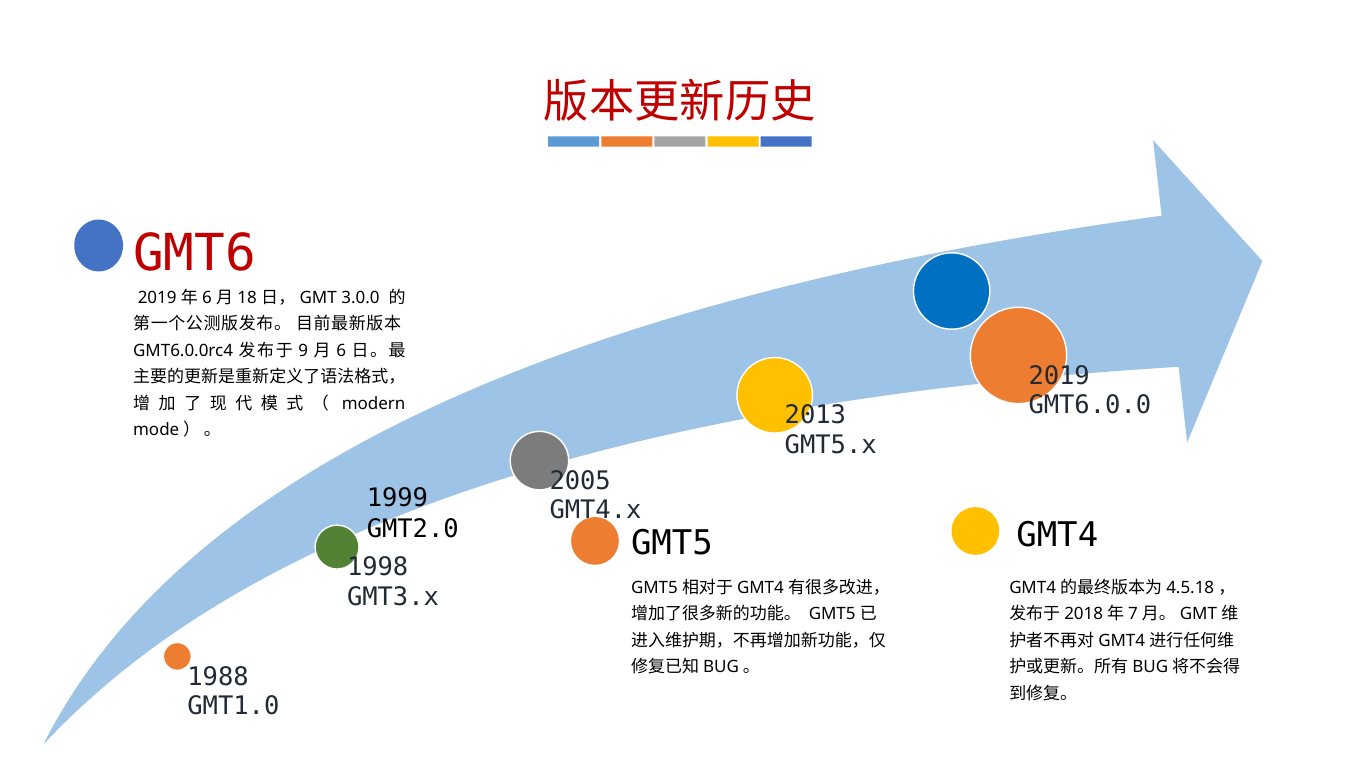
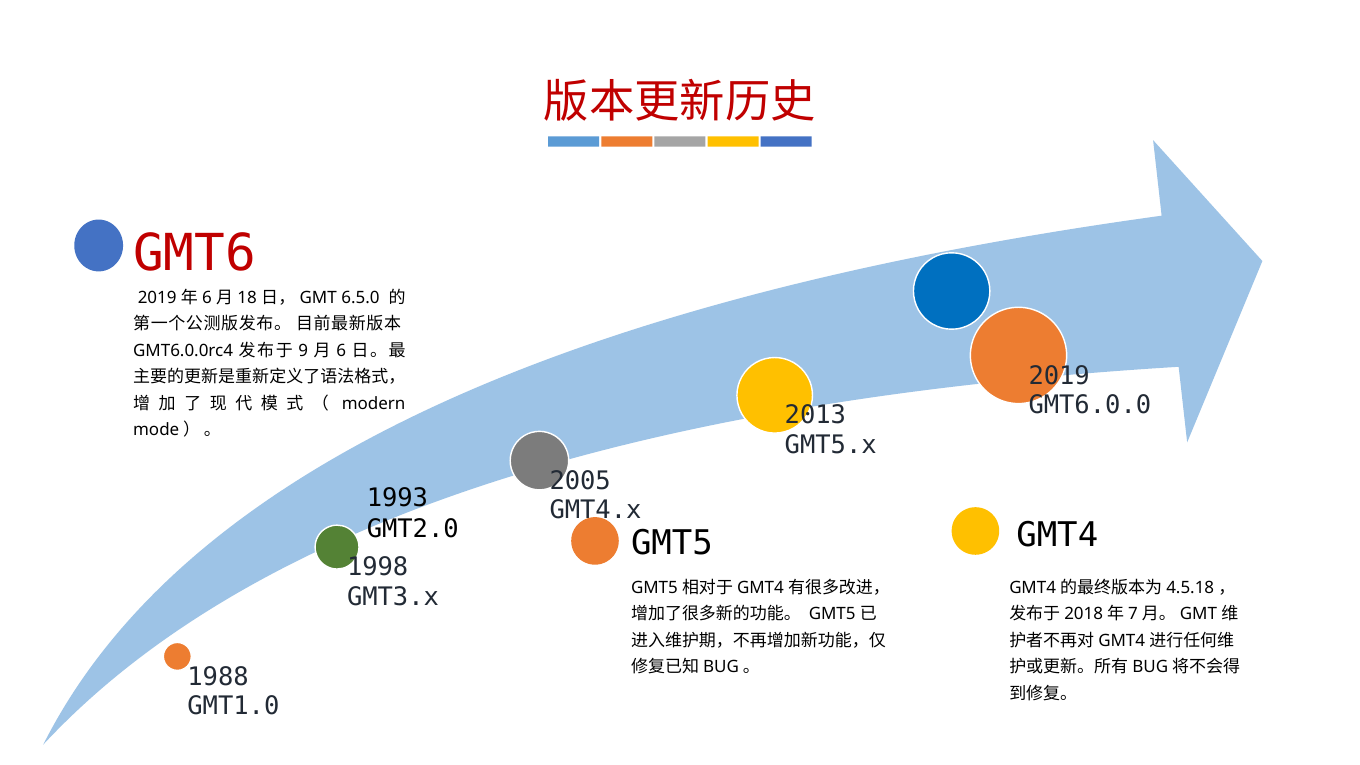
3.0.0: 3.0.0 -> 6.5.0 (360, 298)
1999: 1999 -> 1993 (397, 498)
